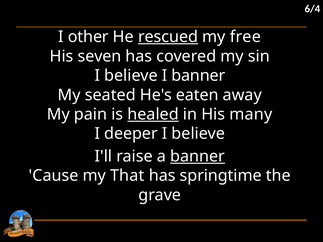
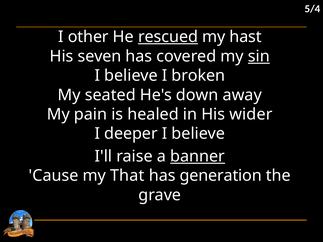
6/4: 6/4 -> 5/4 (312, 9)
free: free -> hast (246, 37)
sin underline: none -> present (259, 56)
I banner: banner -> broken (198, 76)
eaten: eaten -> down (197, 95)
healed underline: present -> none (153, 114)
many: many -> wider (251, 114)
springtime: springtime -> generation (221, 176)
